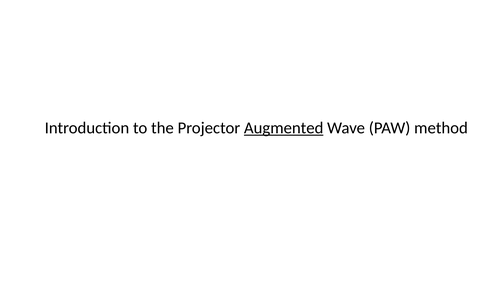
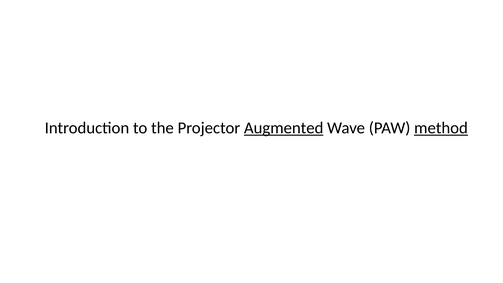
method underline: none -> present (441, 128)
